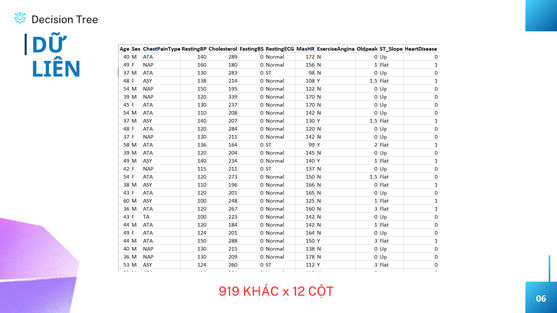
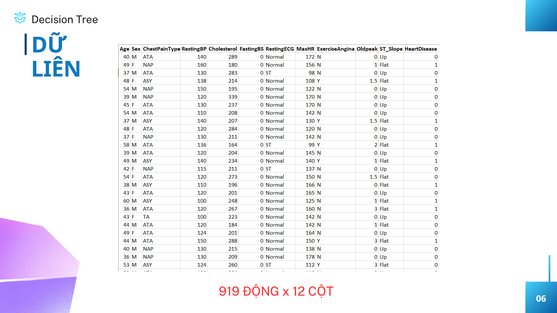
KHÁC: KHÁC -> ĐỘNG (261, 292)
